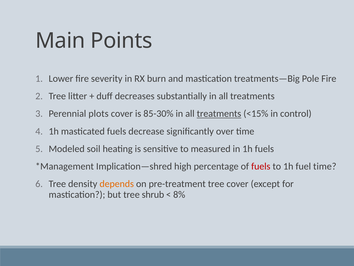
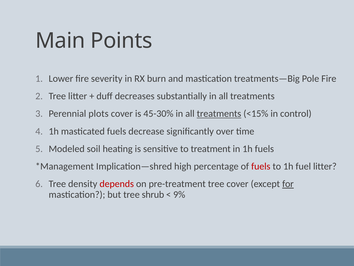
85-30%: 85-30% -> 45-30% (158, 114)
measured: measured -> treatment (211, 149)
fuel time: time -> litter (325, 166)
depends colour: orange -> red (117, 184)
for underline: none -> present (288, 184)
8%: 8% -> 9% (179, 194)
